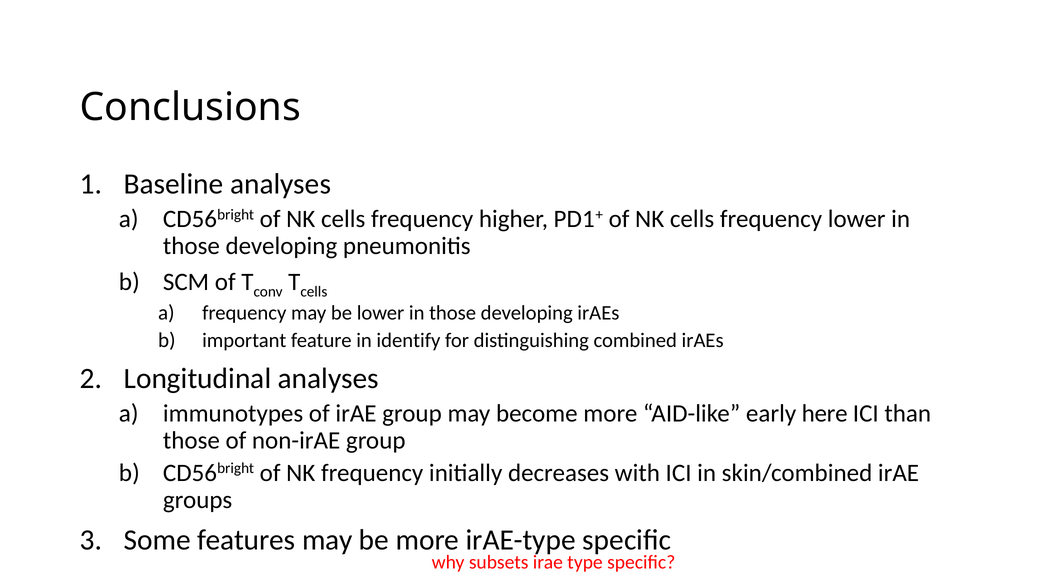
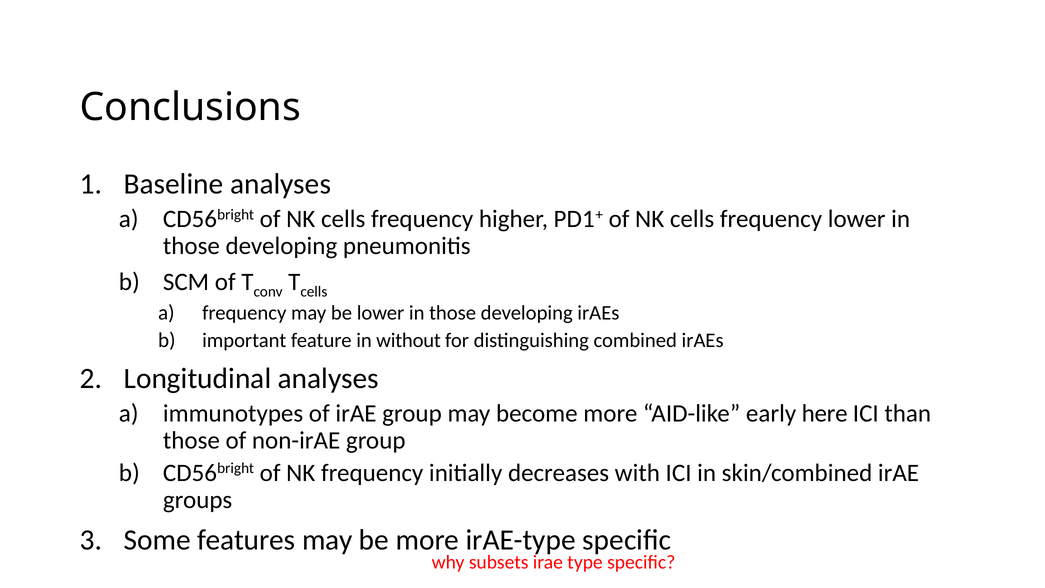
identify: identify -> without (409, 341)
